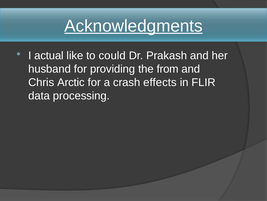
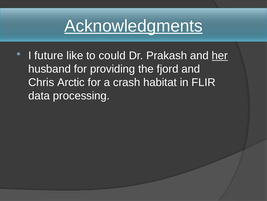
actual: actual -> future (49, 55)
her underline: none -> present (220, 55)
from: from -> fjord (168, 69)
effects: effects -> habitat (160, 82)
